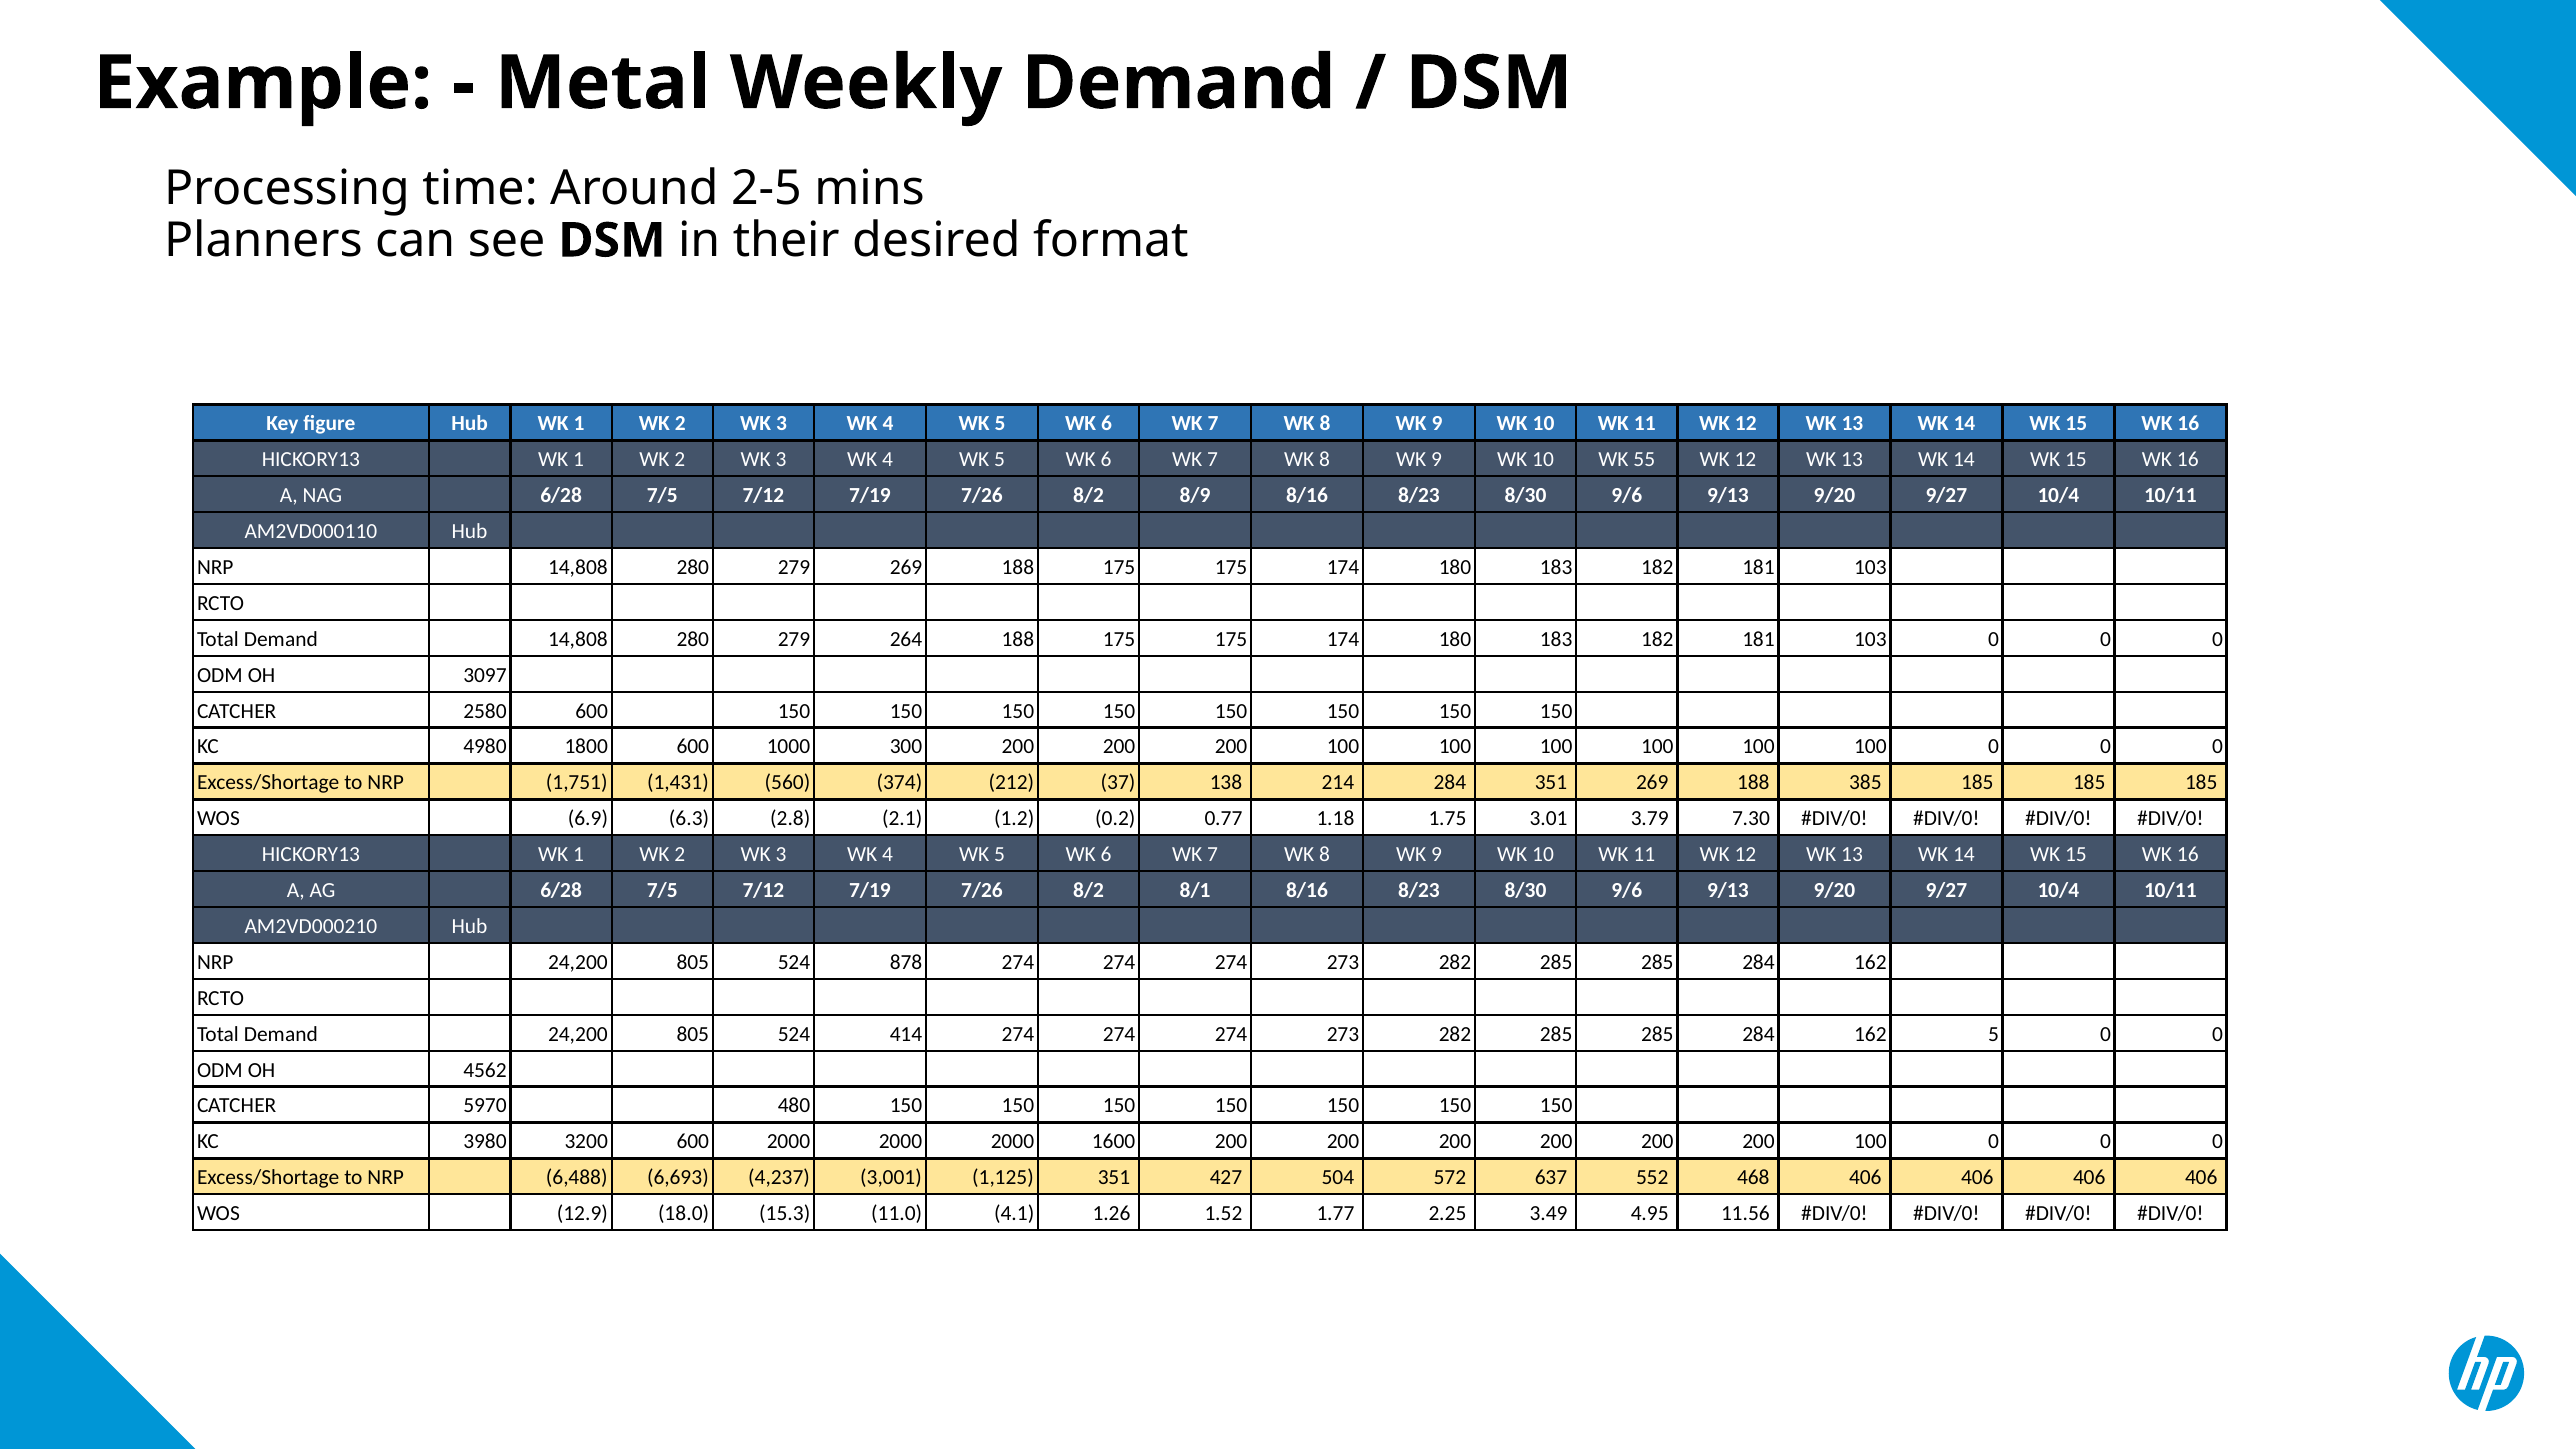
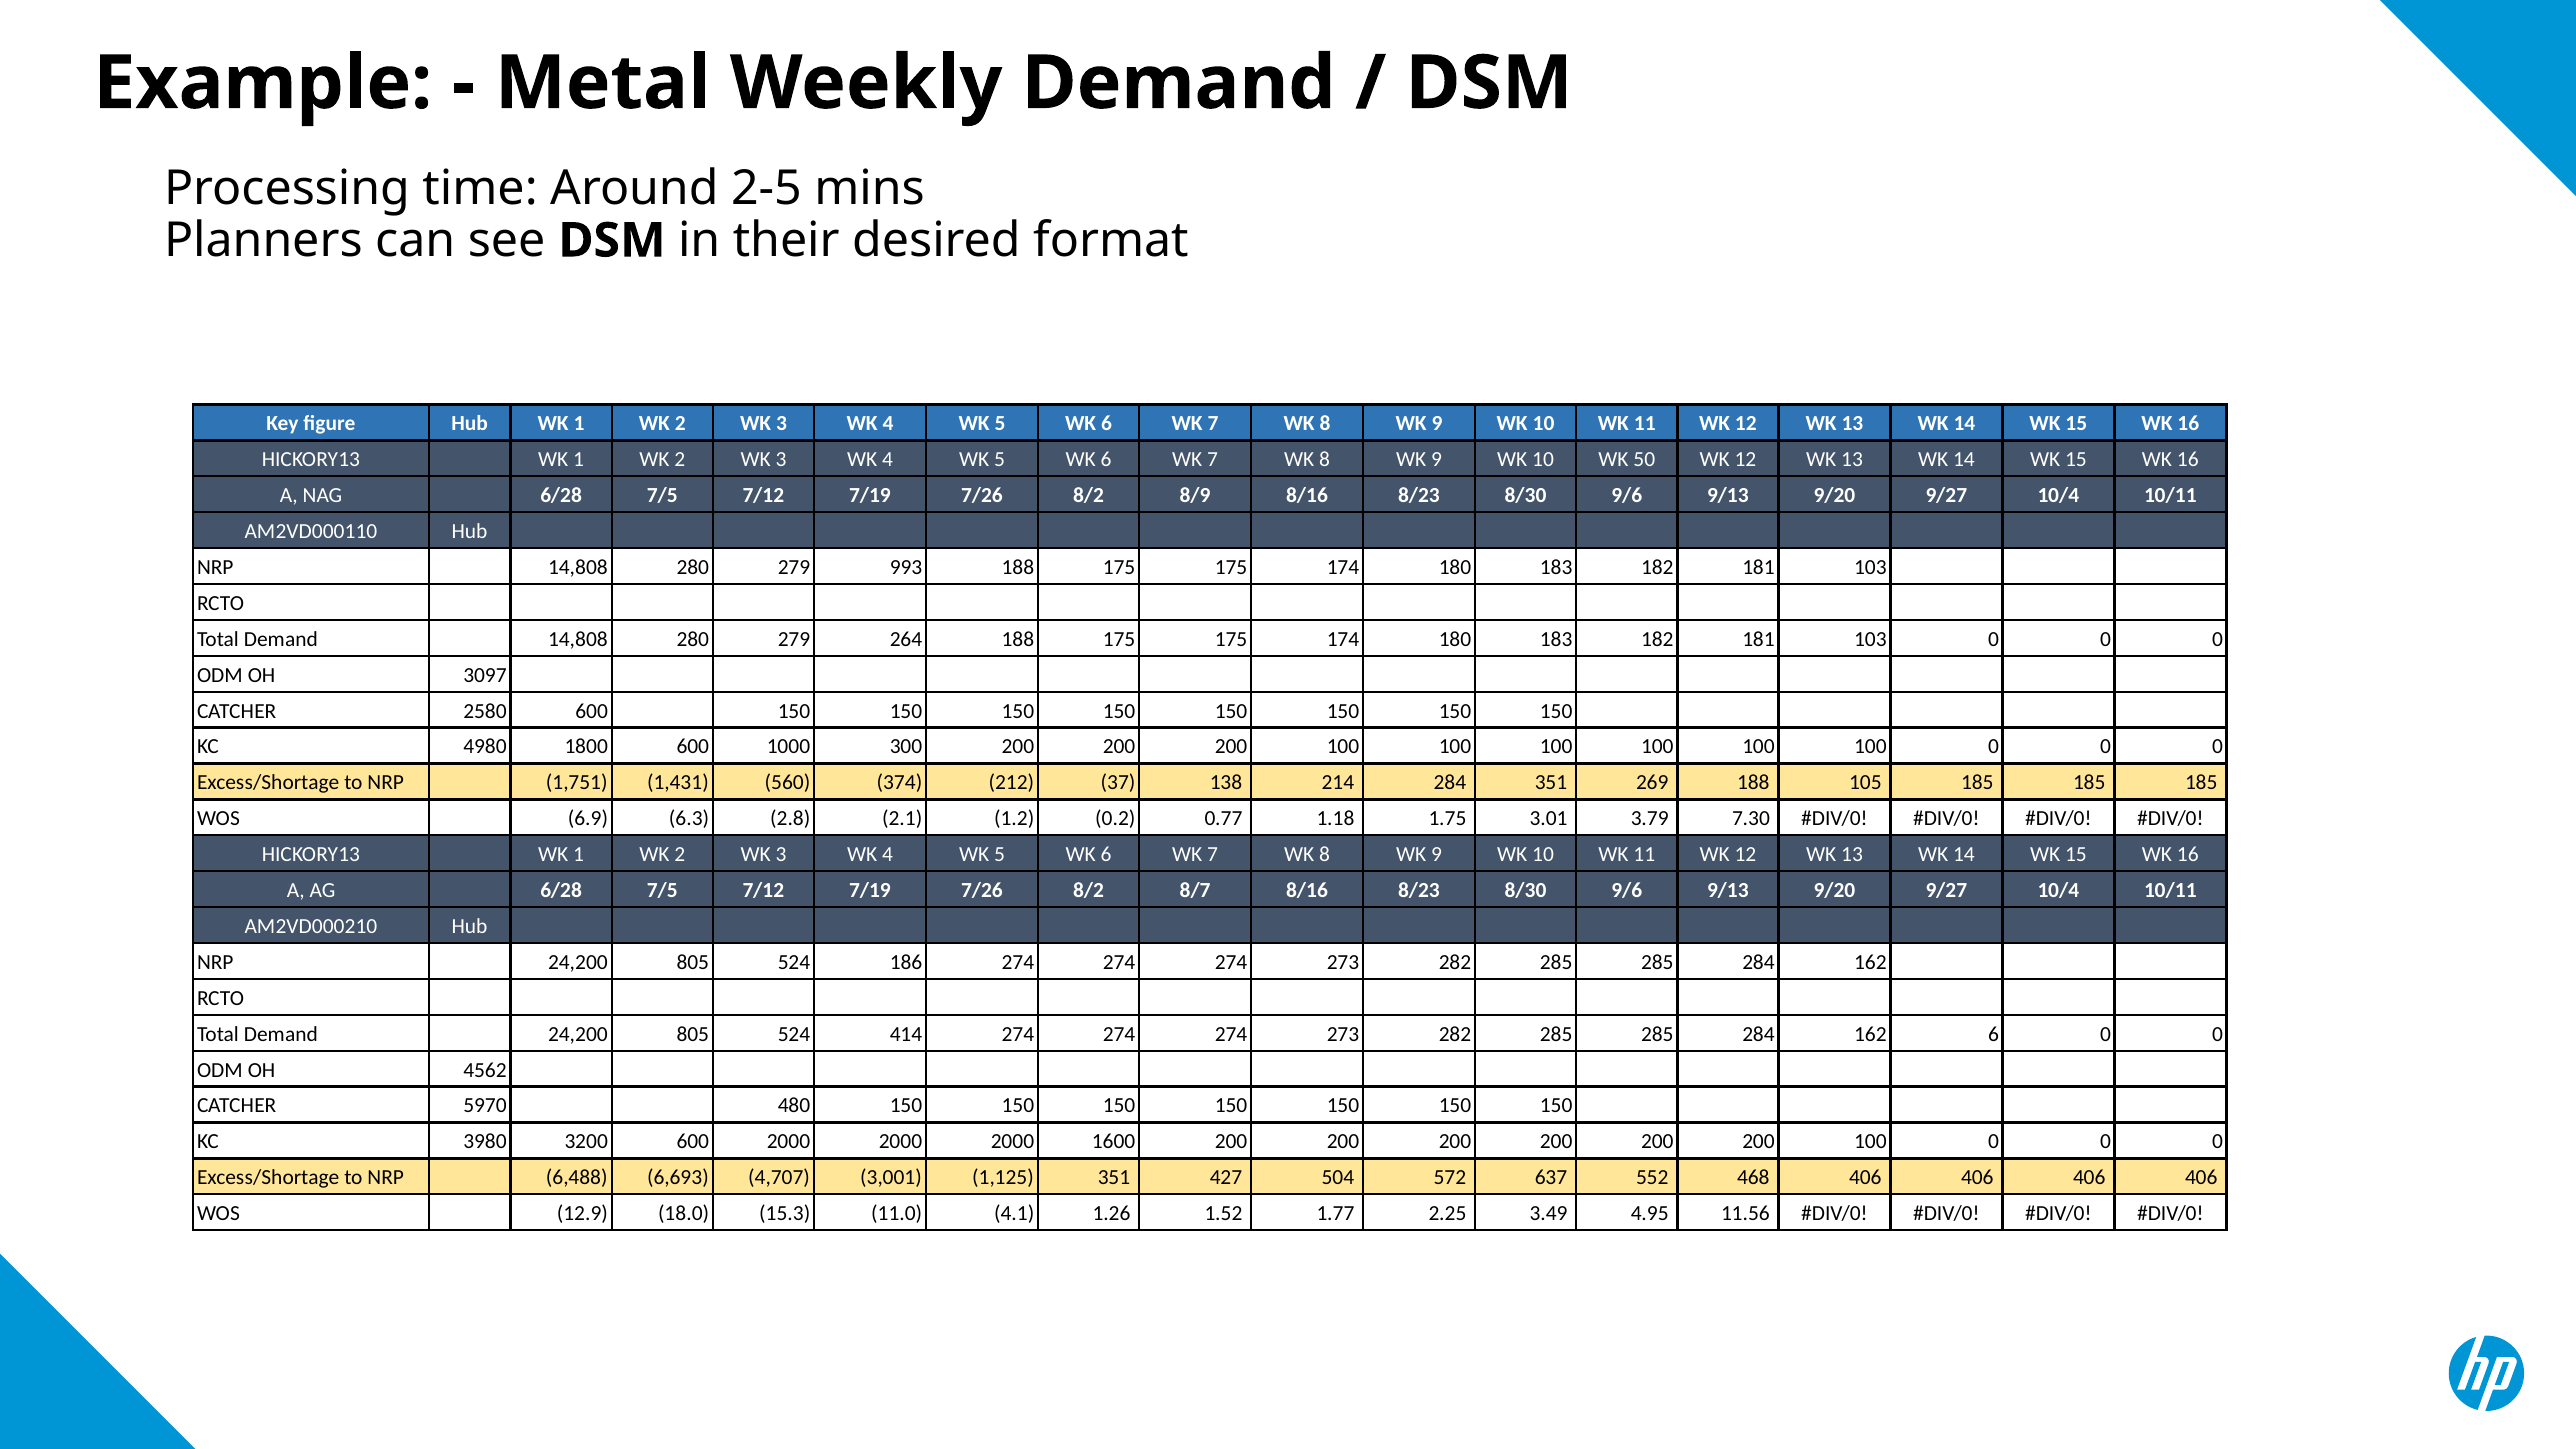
55: 55 -> 50 (1644, 460)
279 269: 269 -> 993 (906, 567)
385: 385 -> 105 (1865, 783)
8/1: 8/1 -> 8/7 (1195, 890)
878: 878 -> 186 (906, 962)
162 5: 5 -> 6 (1994, 1034)
4,237: 4,237 -> 4,707 (779, 1178)
